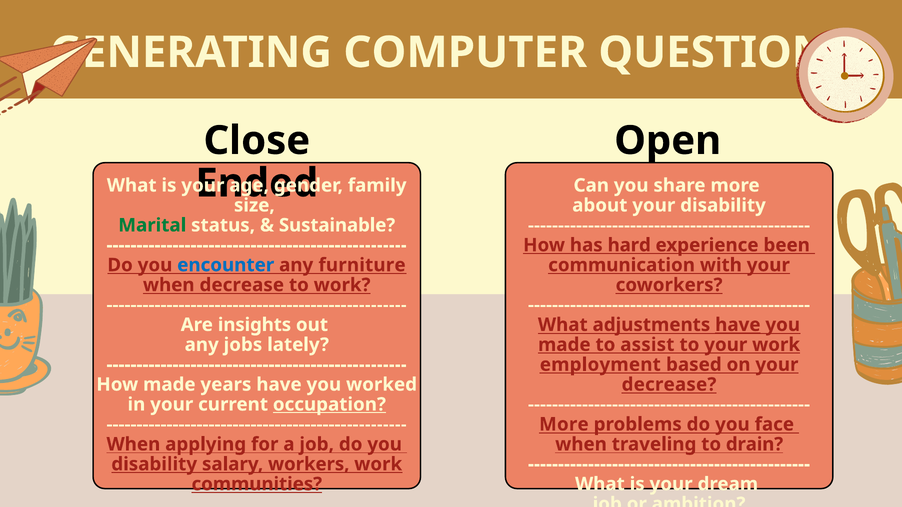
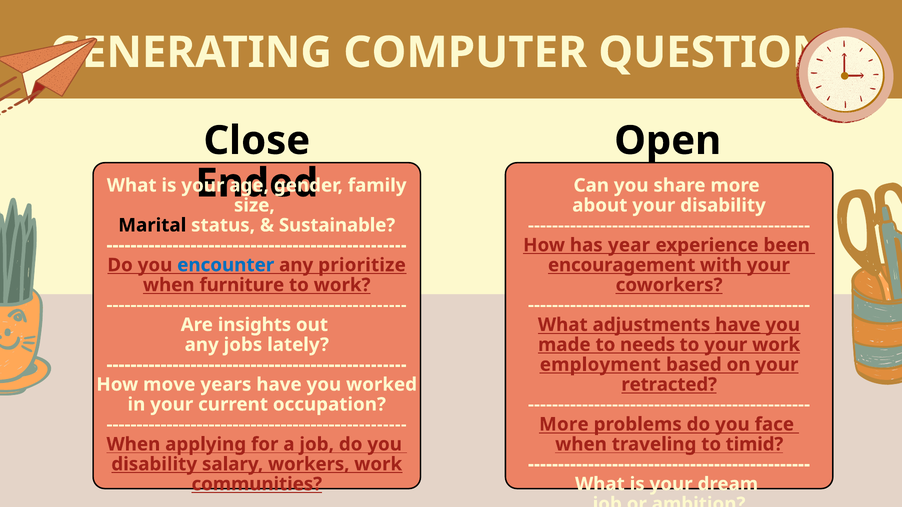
Marital colour: green -> black (152, 225)
hard: hard -> year (629, 245)
furniture: furniture -> prioritize (362, 265)
communication: communication -> encouragement (622, 265)
when decrease: decrease -> furniture (242, 285)
assist: assist -> needs (648, 345)
How made: made -> move (169, 385)
decrease: decrease -> retracted (669, 385)
occupation underline: present -> none (329, 405)
drain: drain -> timid (754, 445)
